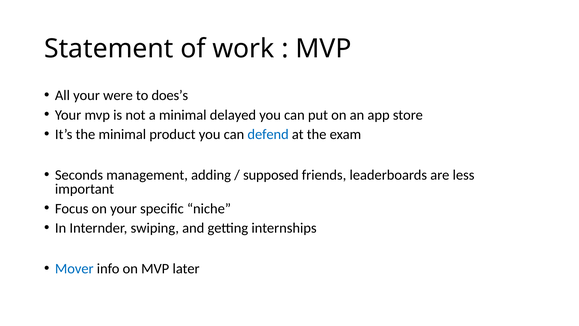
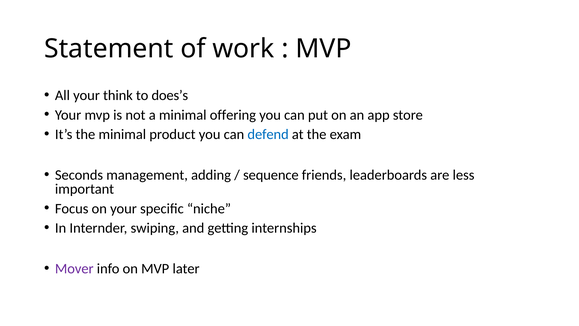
were: were -> think (118, 95)
delayed: delayed -> offering (233, 115)
supposed: supposed -> sequence (271, 175)
Mover colour: blue -> purple (74, 268)
